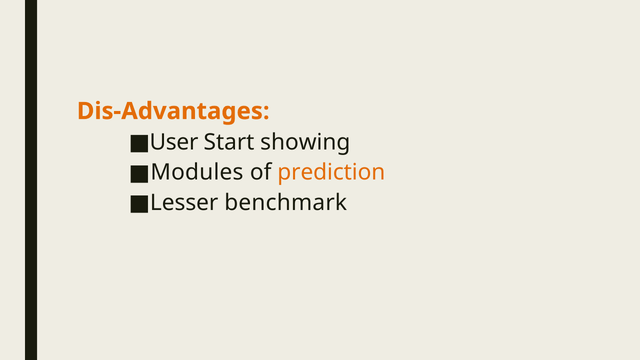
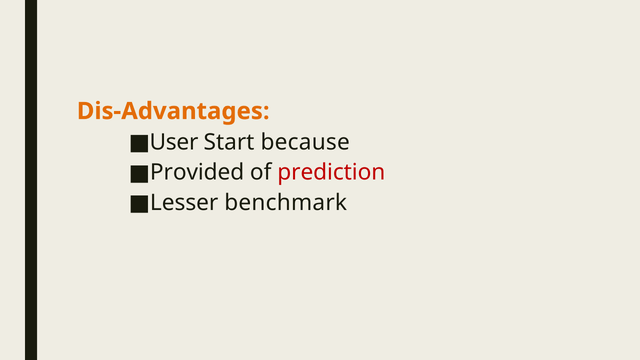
showing: showing -> because (305, 142)
Modules: Modules -> Provided (197, 172)
prediction colour: orange -> red (331, 172)
